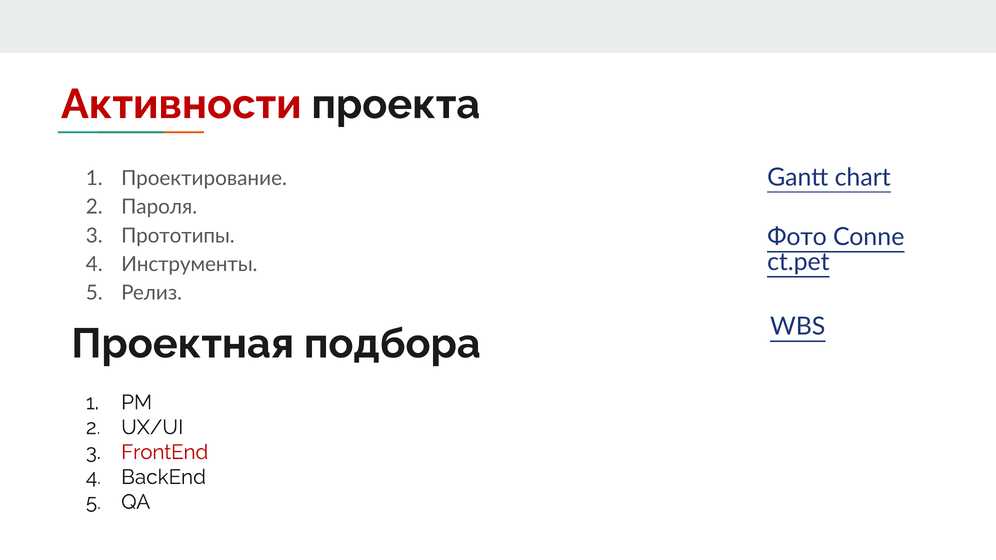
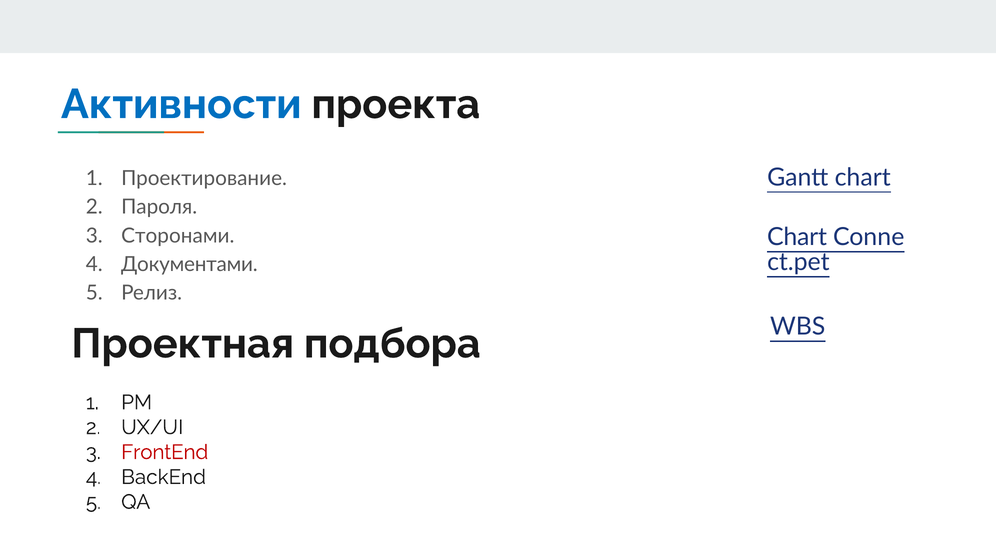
Активности colour: red -> blue (181, 104)
Прототипы: Прототипы -> Сторонами (178, 236)
Фото: Фото -> Chart (797, 237)
Инструменты: Инструменты -> Документами (189, 264)
